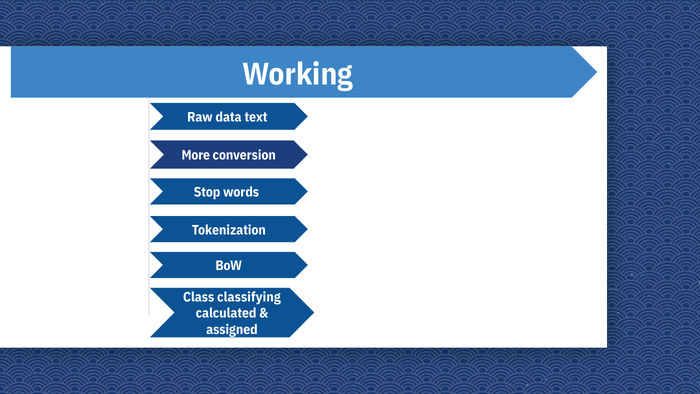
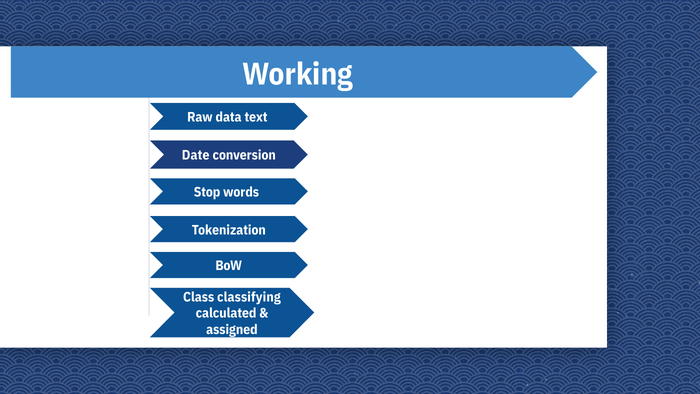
More: More -> Date (196, 155)
